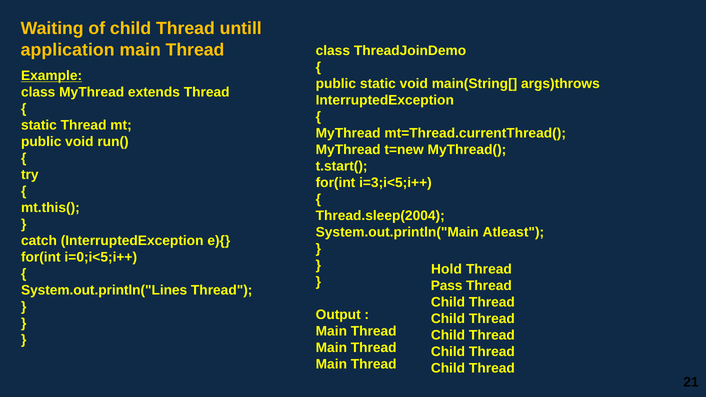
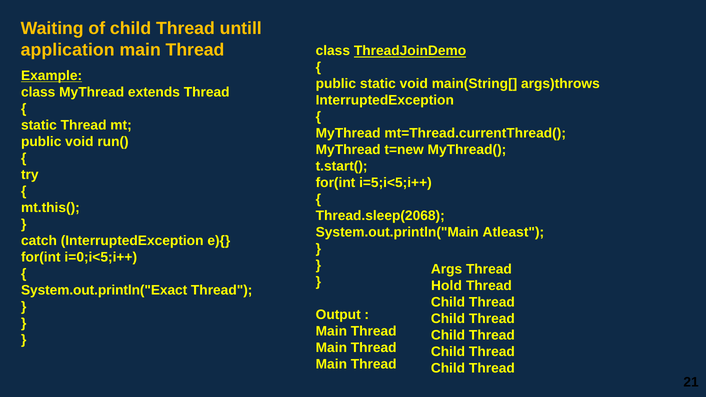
ThreadJoinDemo underline: none -> present (410, 51)
i=3;i<5;i++: i=3;i<5;i++ -> i=5;i<5;i++ (395, 183)
Thread.sleep(2004: Thread.sleep(2004 -> Thread.sleep(2068 (380, 216)
Hold: Hold -> Args (447, 269)
Pass: Pass -> Hold (446, 286)
System.out.println("Lines: System.out.println("Lines -> System.out.println("Exact (104, 290)
